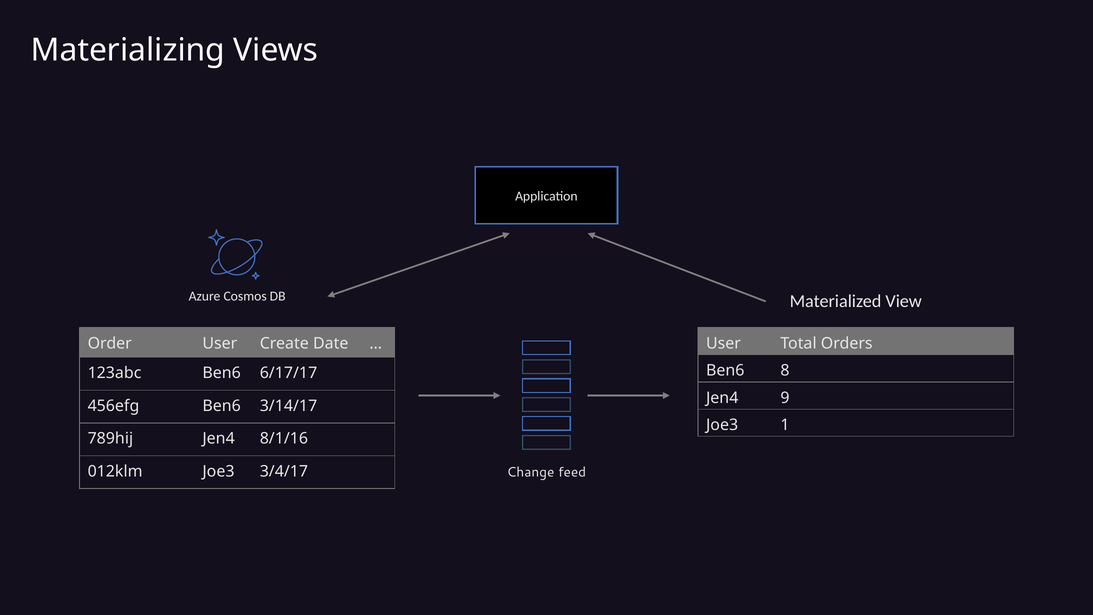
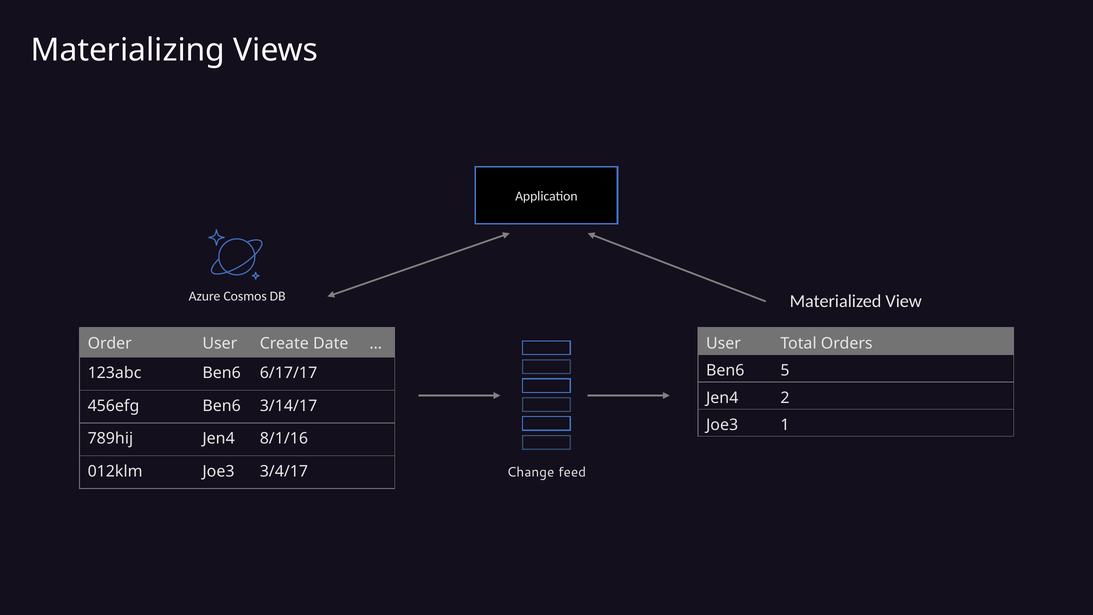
8: 8 -> 5 (785, 370)
9: 9 -> 2 (785, 398)
